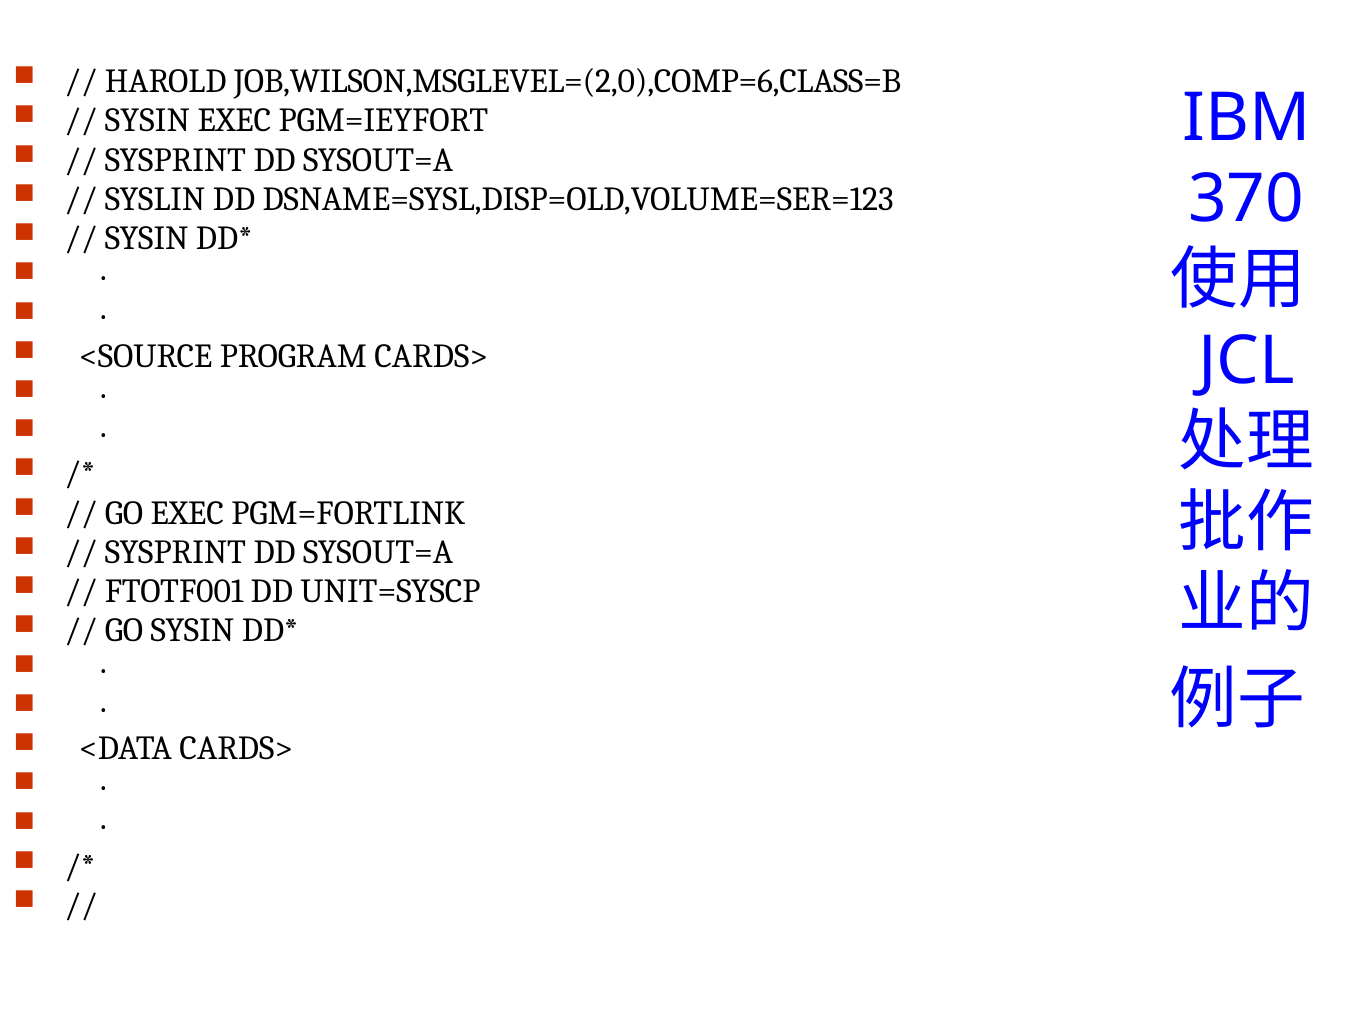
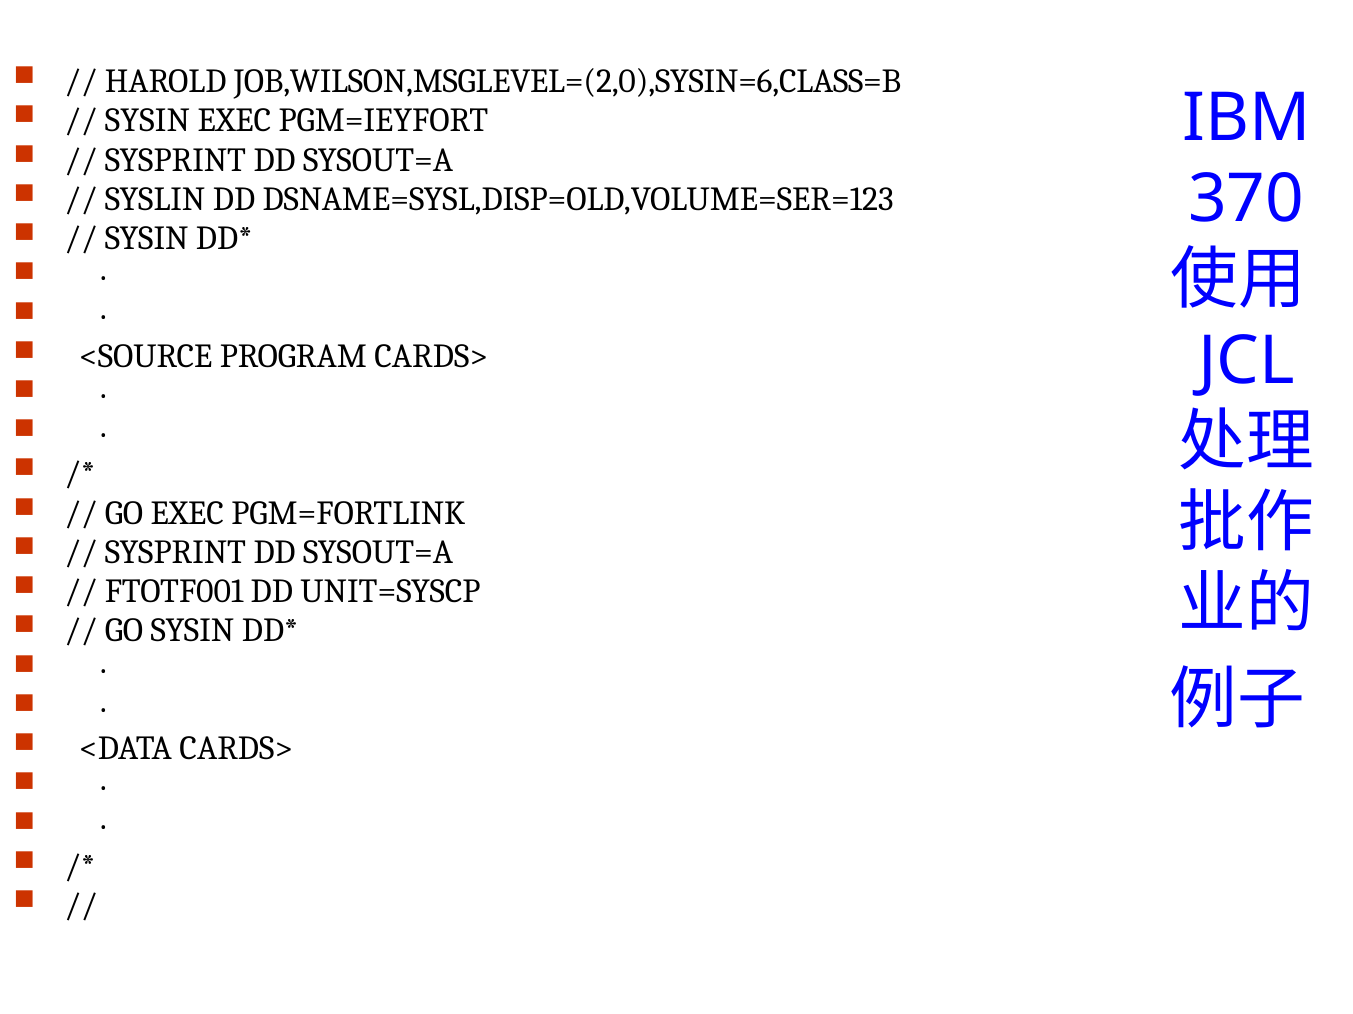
JOB,WILSON,MSGLEVEL=(2,0),COMP=6,CLASS=B: JOB,WILSON,MSGLEVEL=(2,0),COMP=6,CLASS=B -> JOB,WILSON,MSGLEVEL=(2,0),SYSIN=6,CLASS=B (568, 81)
